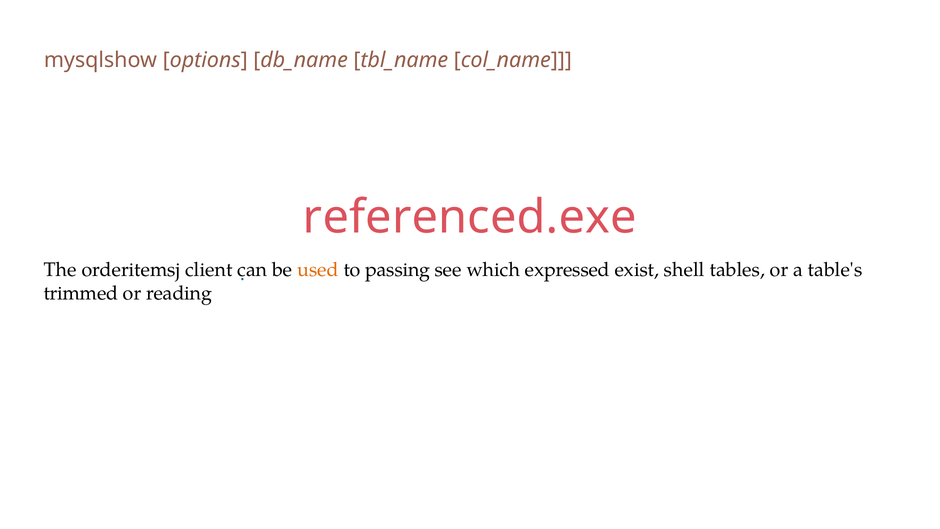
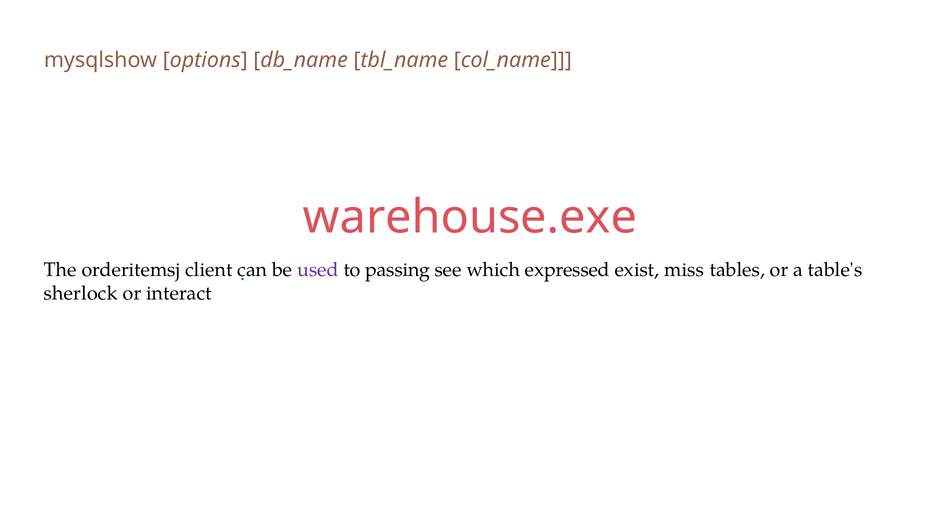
referenced.exe: referenced.exe -> warehouse.exe (470, 217)
used colour: orange -> purple (318, 270)
shell: shell -> miss (684, 270)
trimmed: trimmed -> sherlock (81, 293)
reading: reading -> interact (179, 293)
